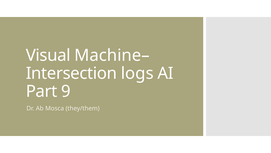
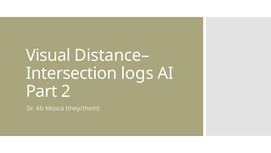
Machine–: Machine– -> Distance– (112, 55)
9: 9 -> 2 (66, 91)
